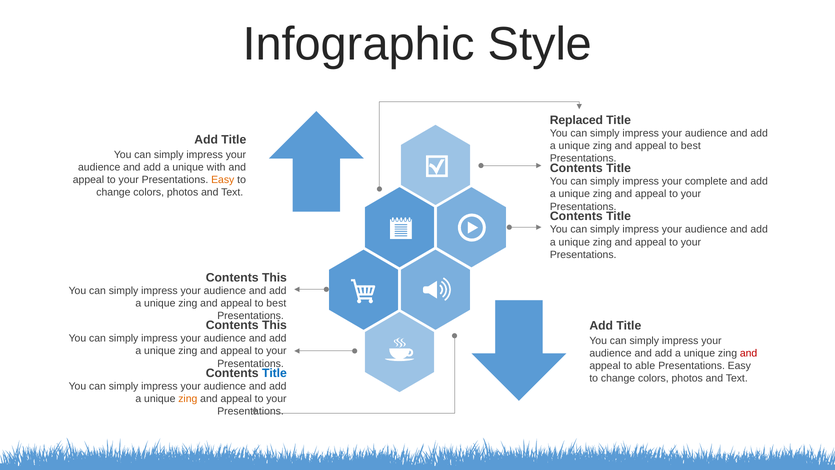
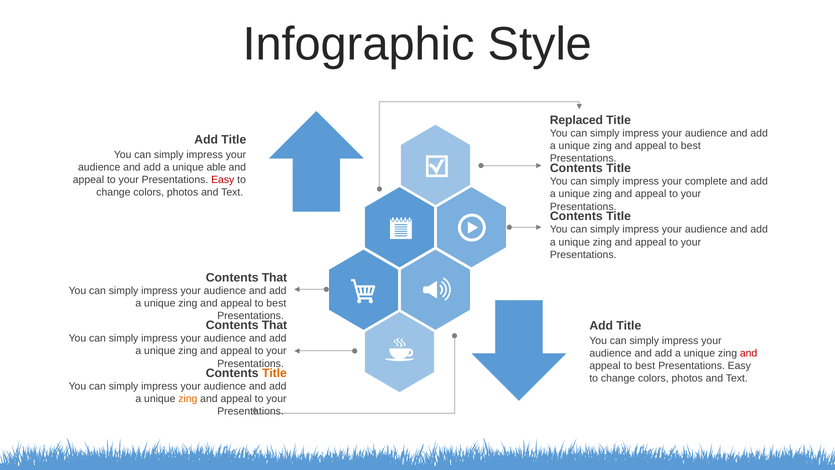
with: with -> able (216, 167)
Easy colour: orange -> red (223, 180)
This: This -> That (274, 277)
This: This -> That (274, 325)
able: able -> best (645, 366)
Title colour: blue -> orange (274, 373)
